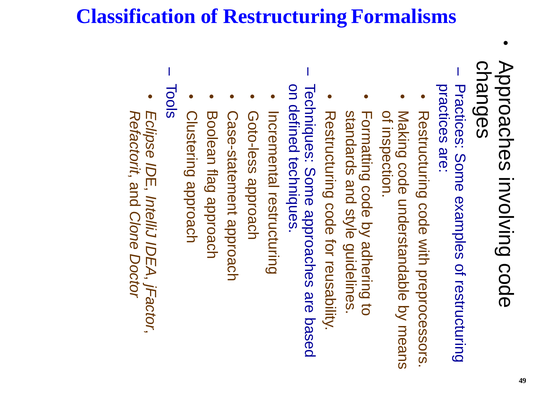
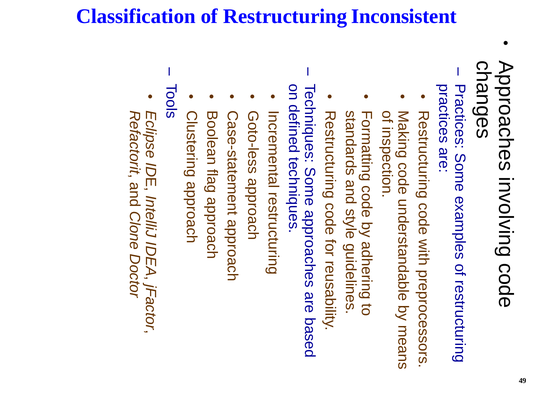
Formalisms: Formalisms -> Inconsistent (404, 16)
